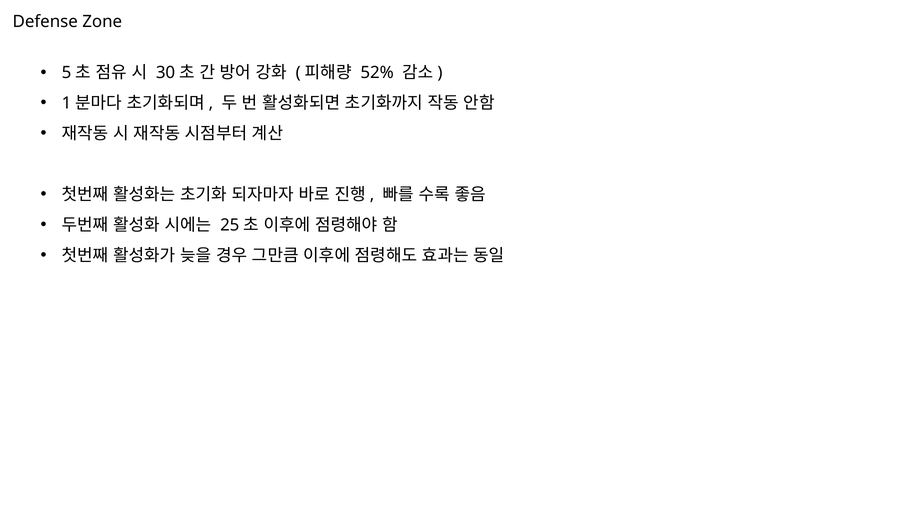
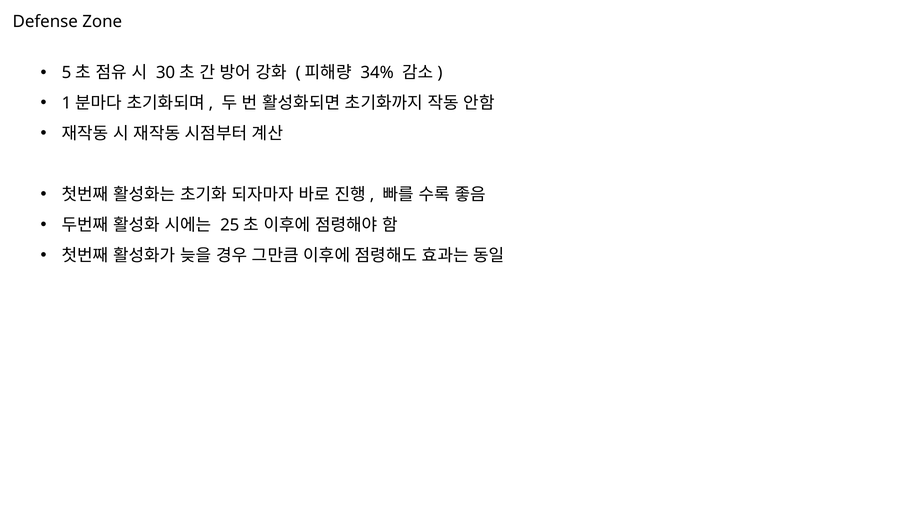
52%: 52% -> 34% (377, 73)
